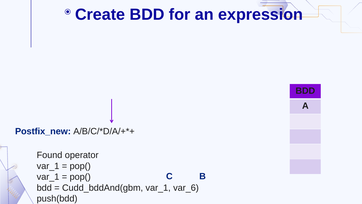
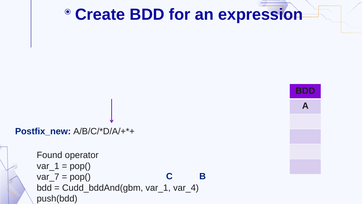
var_1: var_1 -> var_7 (48, 177)
var_6: var_6 -> var_4 (186, 187)
